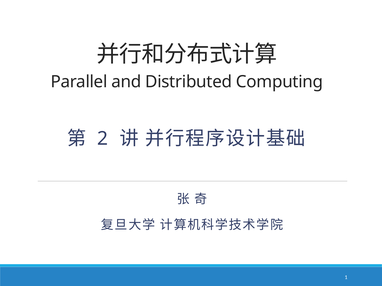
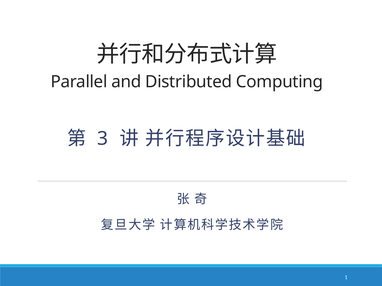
2: 2 -> 3 (103, 139)
